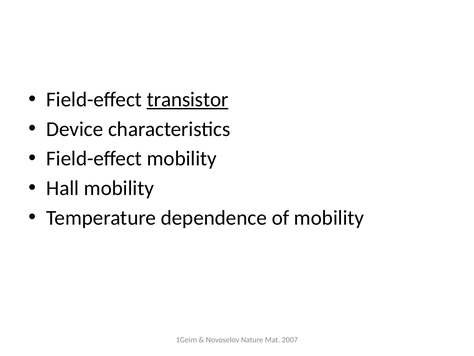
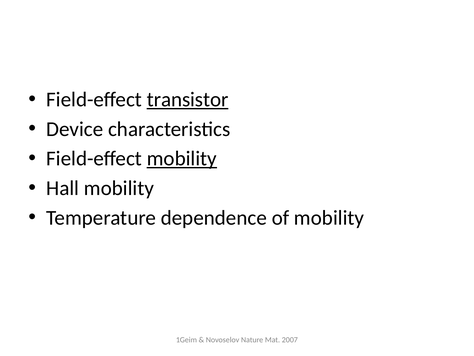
mobility underline: none -> present (182, 158)
